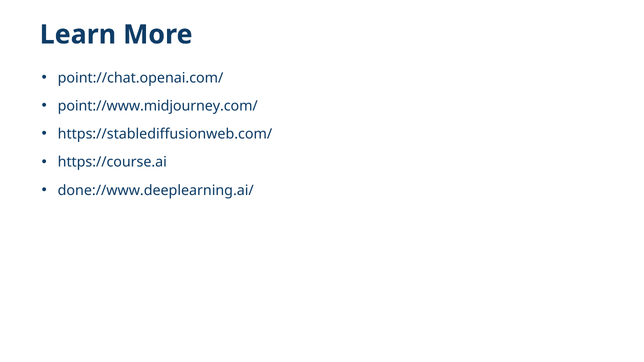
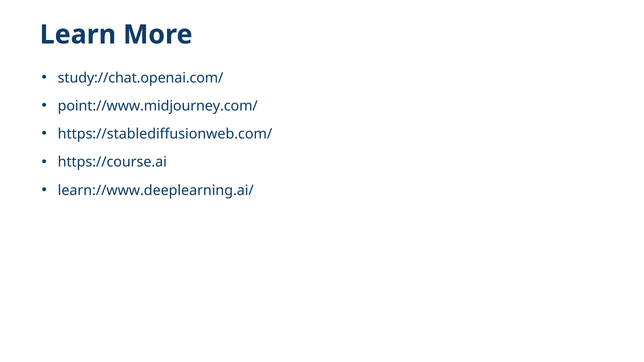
point://chat.openai.com/: point://chat.openai.com/ -> study://chat.openai.com/ (141, 78)
done://www.deeplearning.ai/: done://www.deeplearning.ai/ -> learn://www.deeplearning.ai/ (156, 190)
